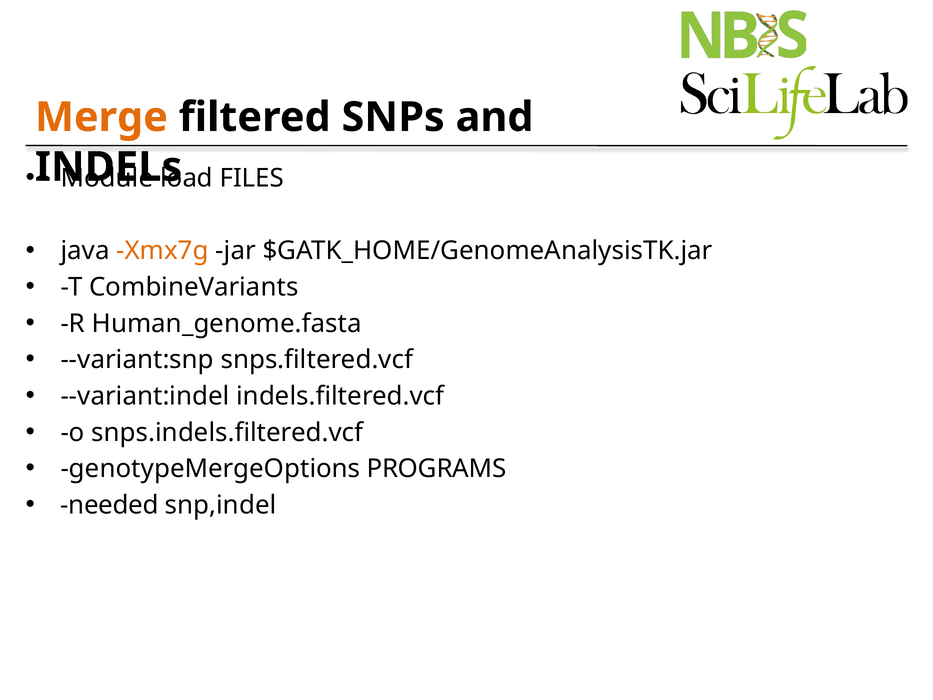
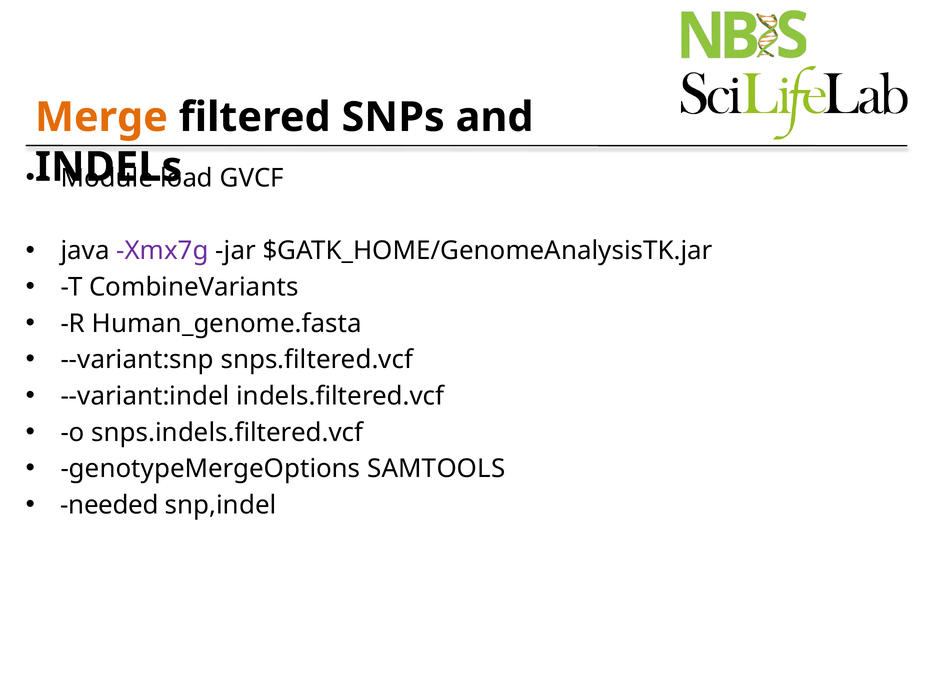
FILES: FILES -> GVCF (252, 178)
Xmx7g colour: orange -> purple (163, 251)
PROGRAMS: PROGRAMS -> SAMTOOLS (436, 469)
